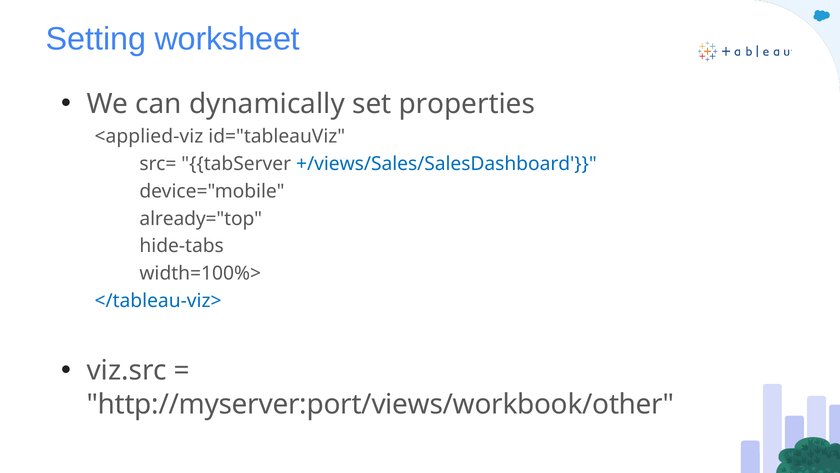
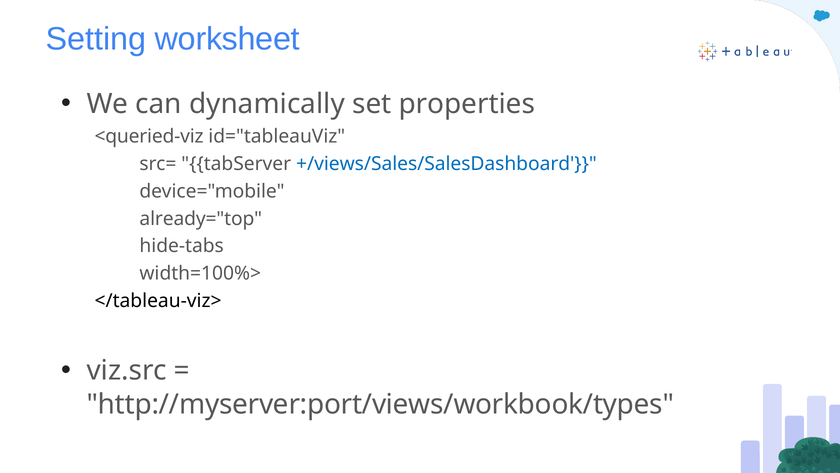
<applied-viz: <applied-viz -> <queried-viz (149, 136)
</tableau-viz> colour: blue -> black (158, 301)
http://myserver:port/views/workbook/other: http://myserver:port/views/workbook/other -> http://myserver:port/views/workbook/types (380, 404)
